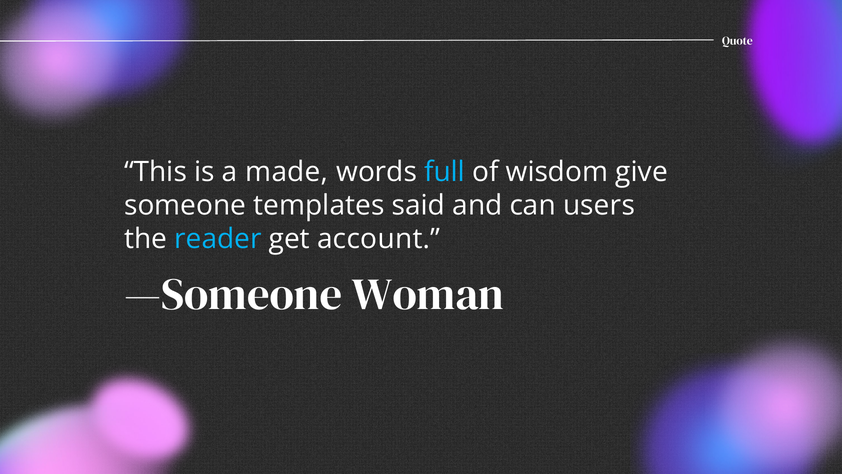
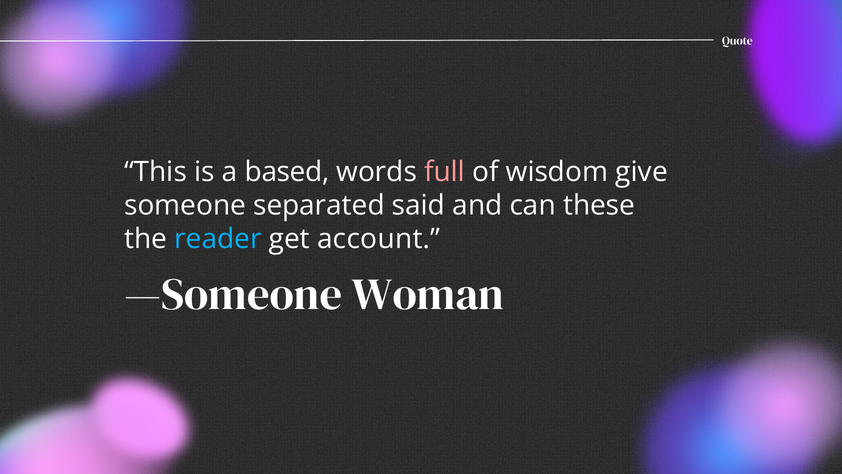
made: made -> based (287, 172)
full colour: light blue -> pink (445, 172)
templates: templates -> separated (319, 205)
users: users -> these (599, 205)
